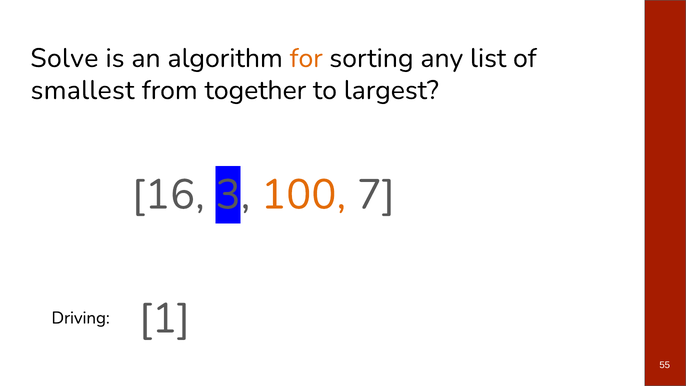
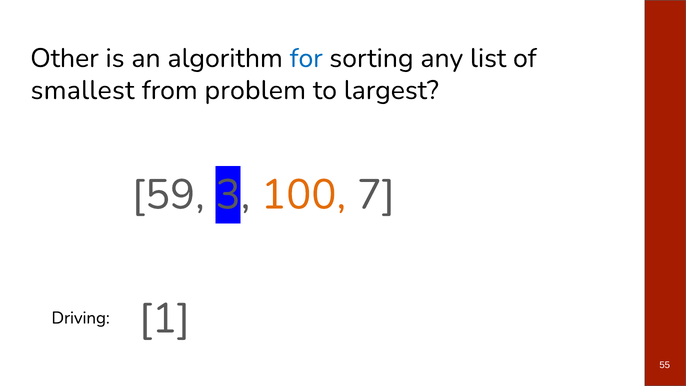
Solve: Solve -> Other (64, 58)
for colour: orange -> blue (306, 58)
together: together -> problem (255, 90)
16: 16 -> 59 (168, 195)
